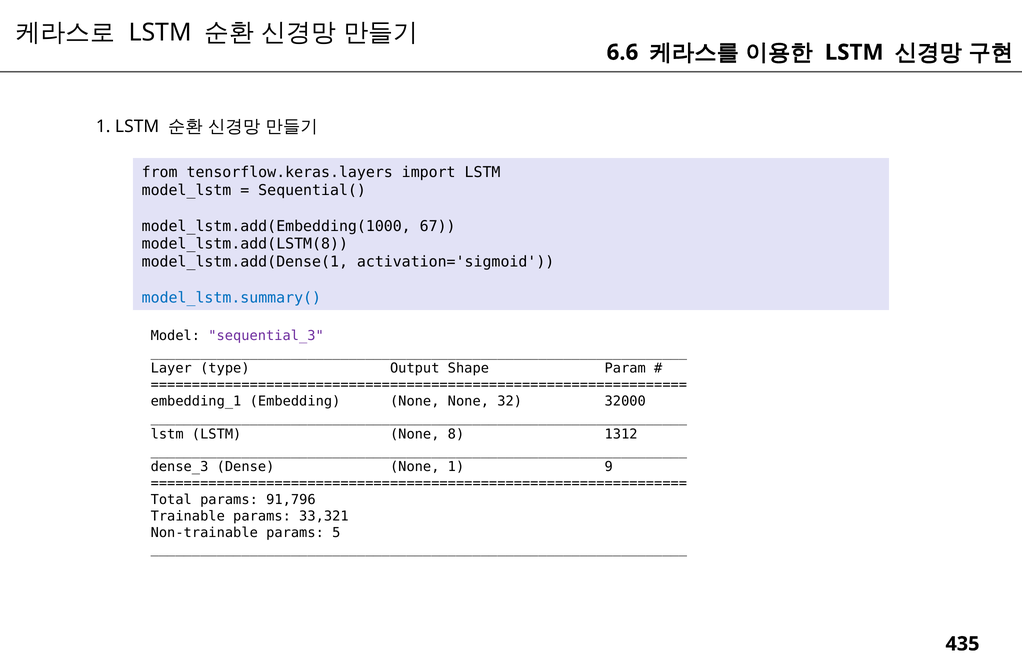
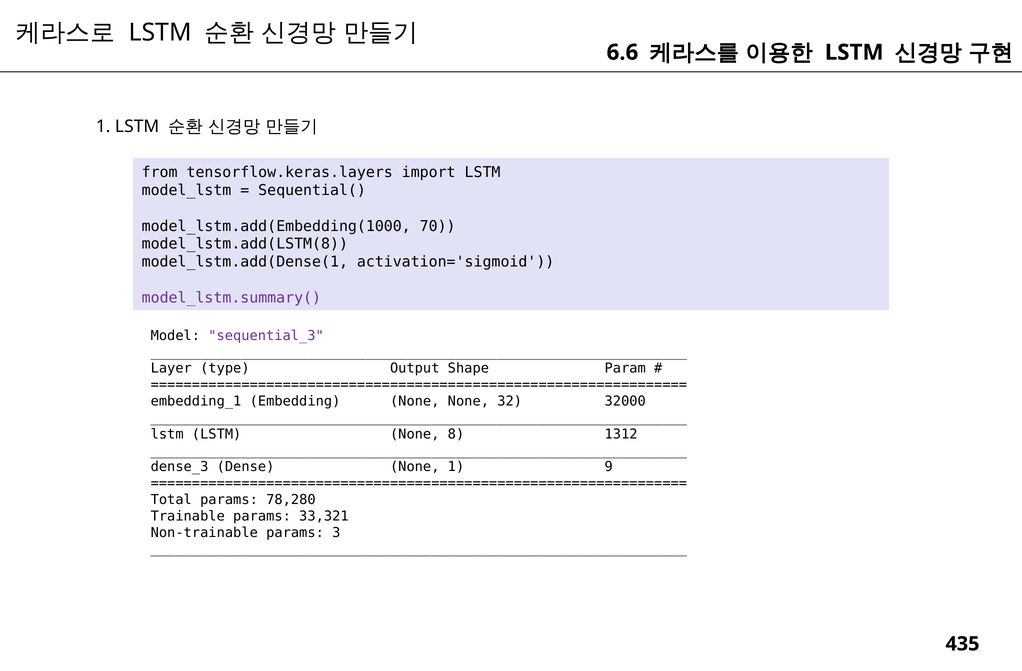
67: 67 -> 70 (438, 226)
model_lstm.summary( colour: blue -> purple (231, 298)
91,796: 91,796 -> 78,280 (291, 500)
5: 5 -> 3 (336, 533)
